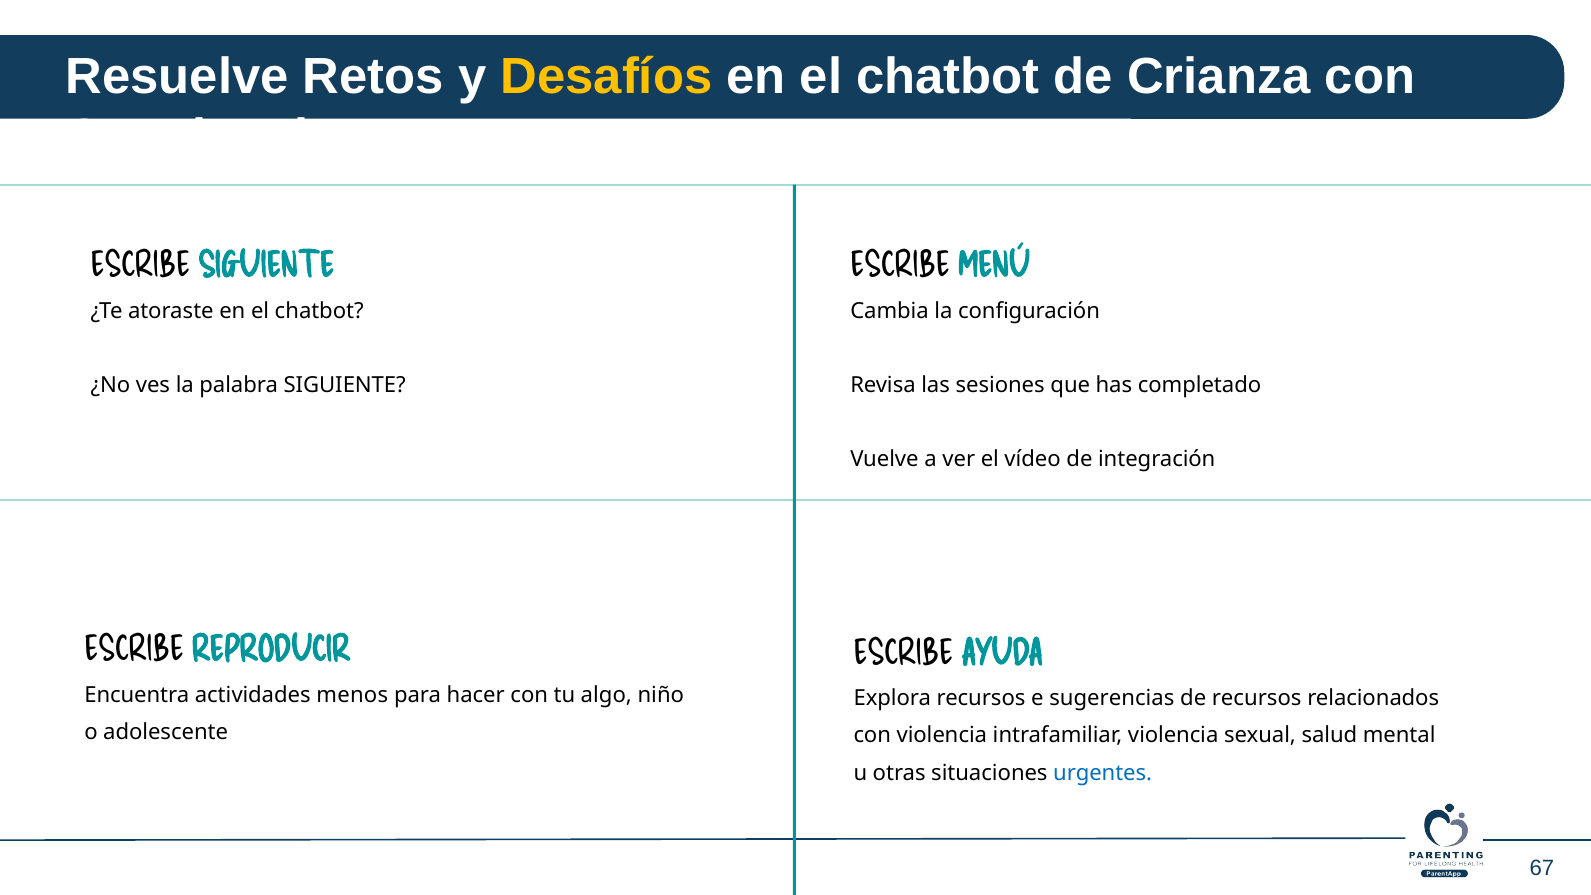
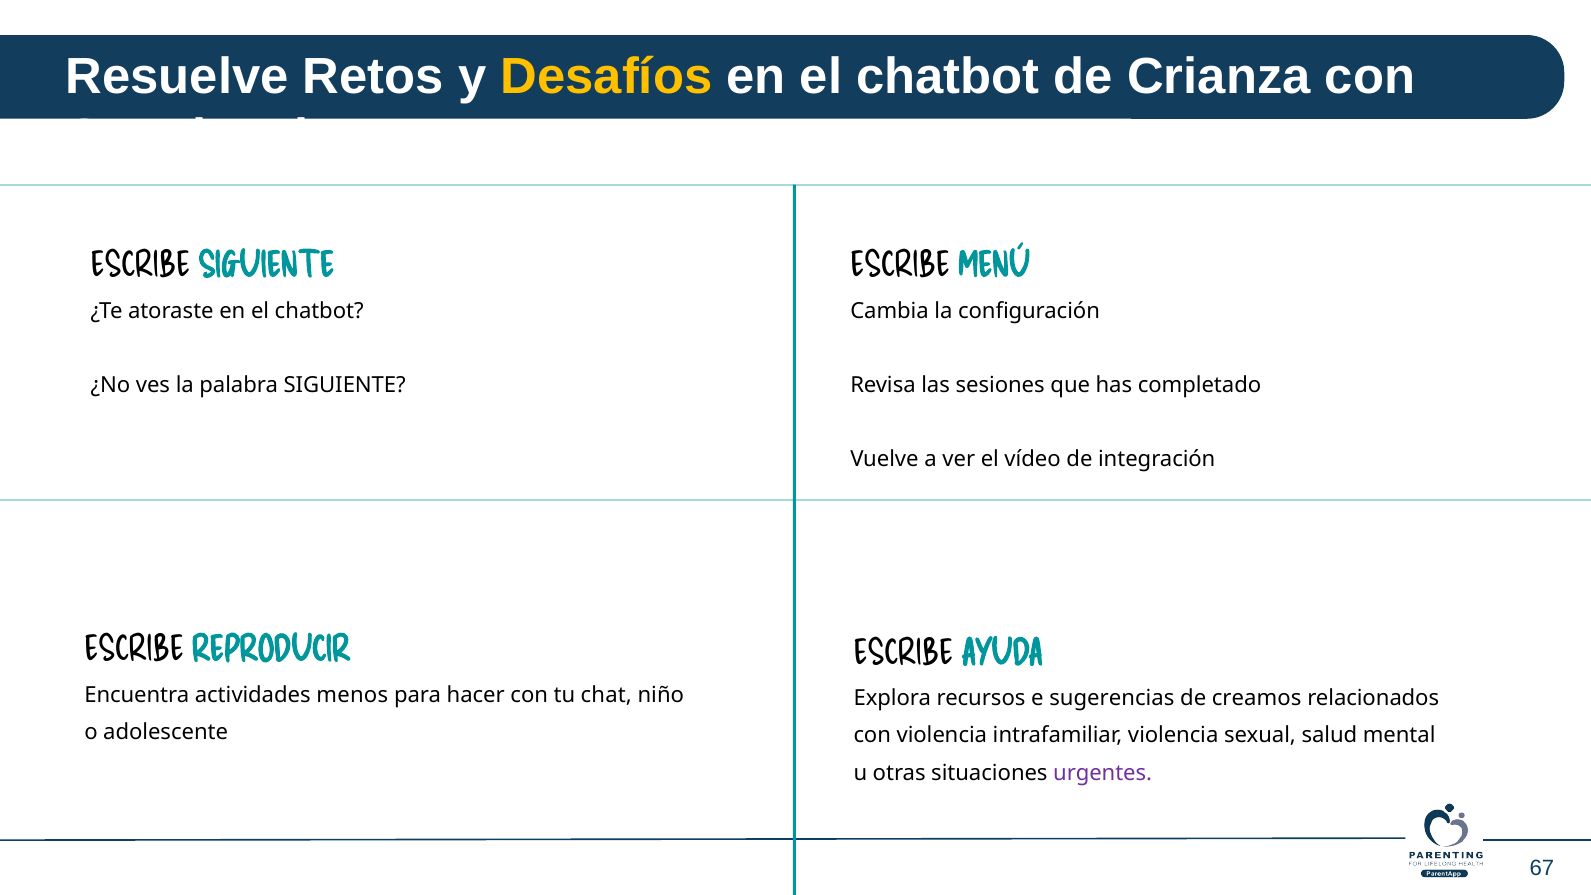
algo: algo -> chat (606, 695)
de recursos: recursos -> creamos (1257, 699)
urgentes colour: blue -> purple (1103, 773)
